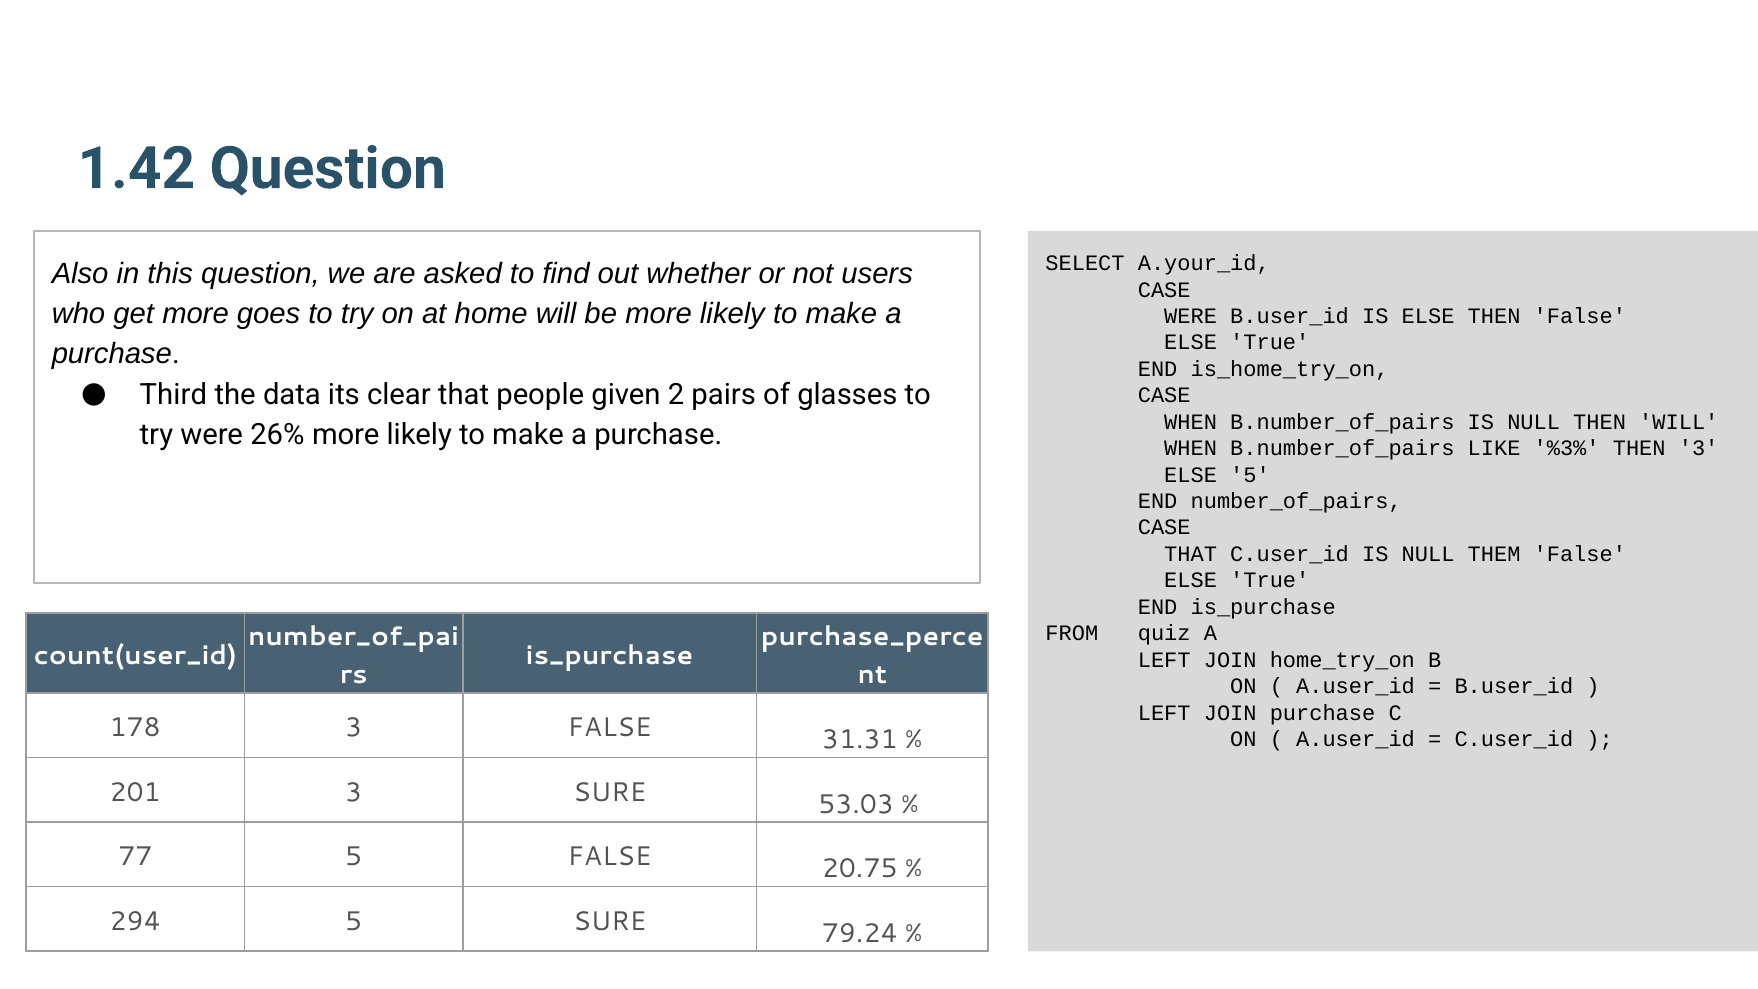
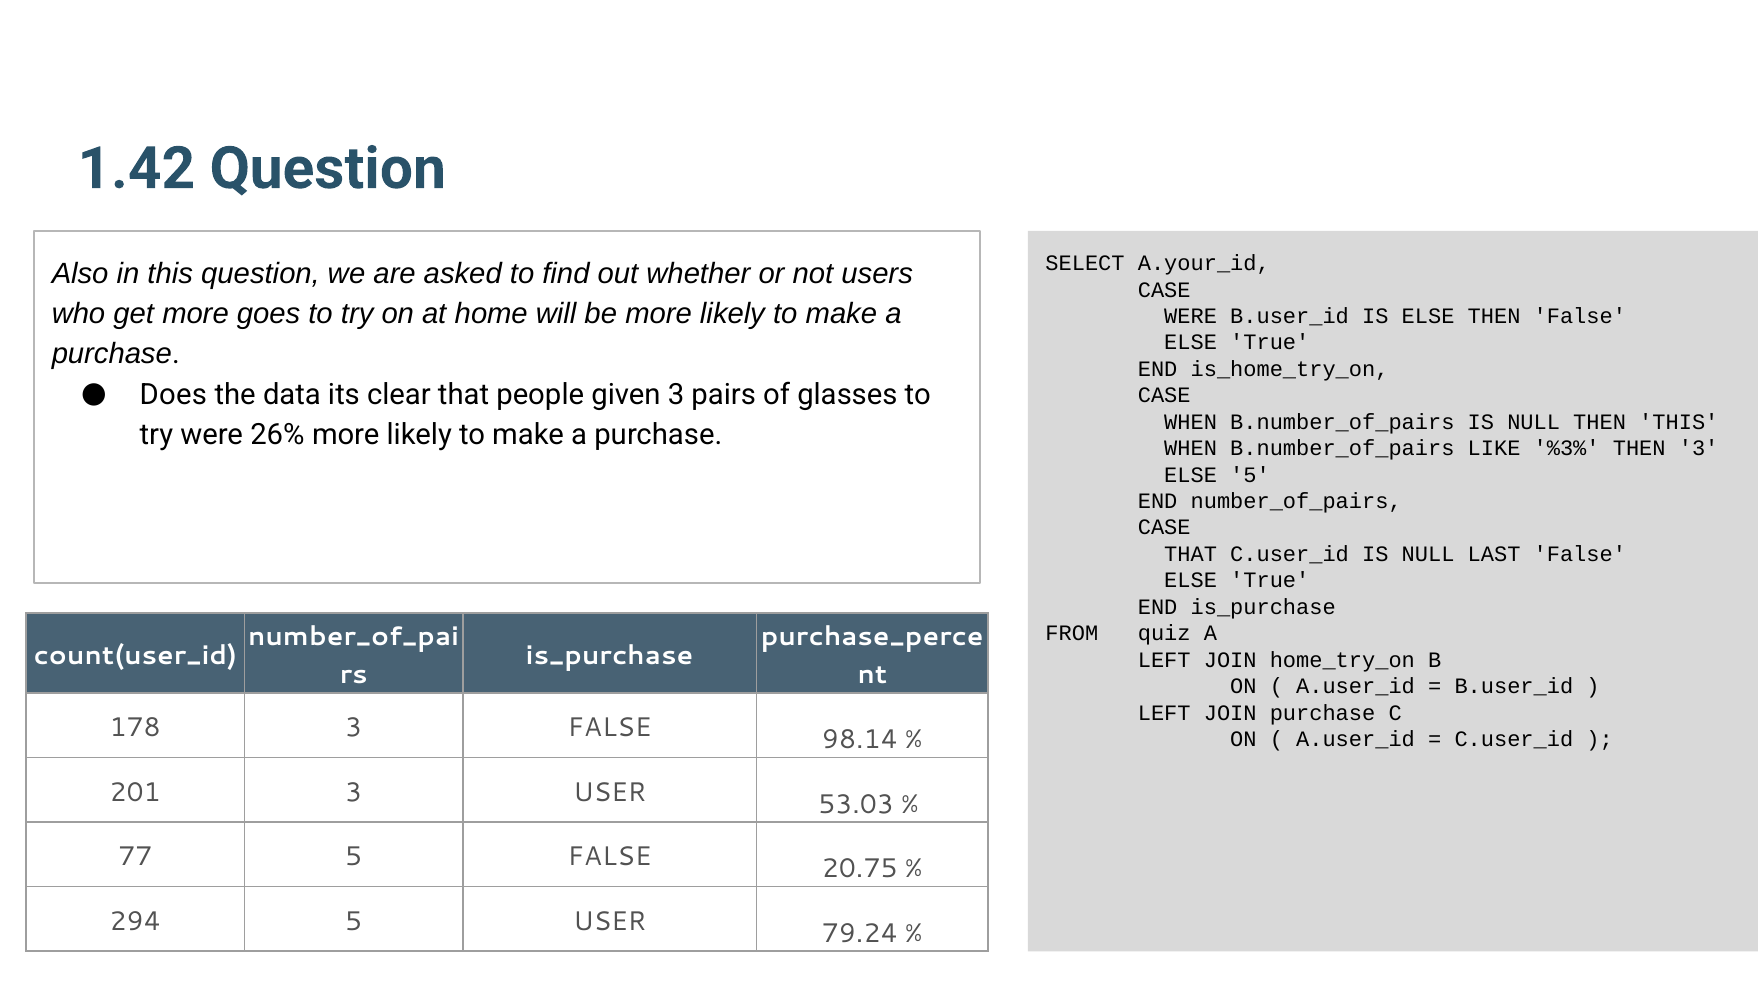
Third: Third -> Does (173, 395)
given 2: 2 -> 3 (676, 395)
THEN WILL: WILL -> THIS (1679, 422)
THEM: THEM -> LAST (1494, 554)
31.31: 31.31 -> 98.14 (860, 740)
3 SURE: SURE -> USER (610, 792)
5 SURE: SURE -> USER (610, 921)
